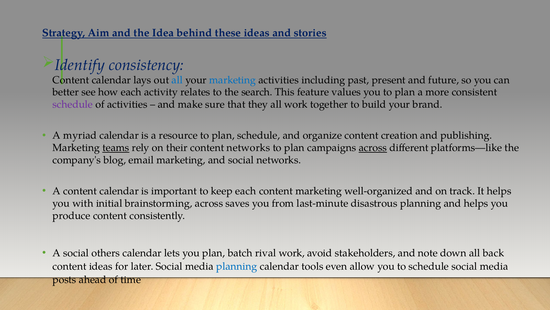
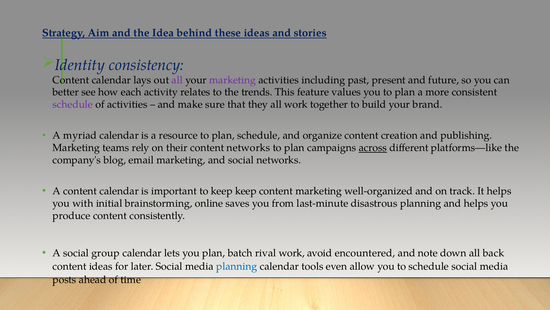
Identify: Identify -> Identity (80, 65)
all colour: blue -> purple (177, 80)
marketing colour: blue -> purple (233, 80)
search: search -> trends (257, 92)
teams underline: present -> none (116, 148)
keep each: each -> keep (246, 191)
brainstorming across: across -> online (209, 203)
others: others -> group (106, 253)
stakeholders: stakeholders -> encountered (365, 253)
